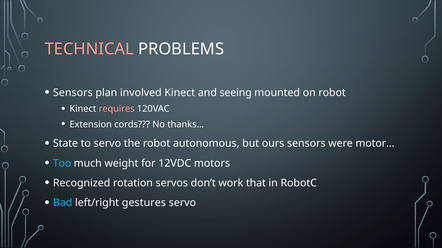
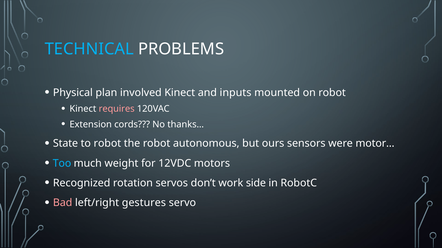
TECHNICAL colour: pink -> light blue (89, 49)
Sensors: Sensors -> Physical (73, 93)
seeing: seeing -> inputs (236, 93)
to servo: servo -> robot (107, 144)
that: that -> side (256, 183)
Bad colour: light blue -> pink (63, 203)
